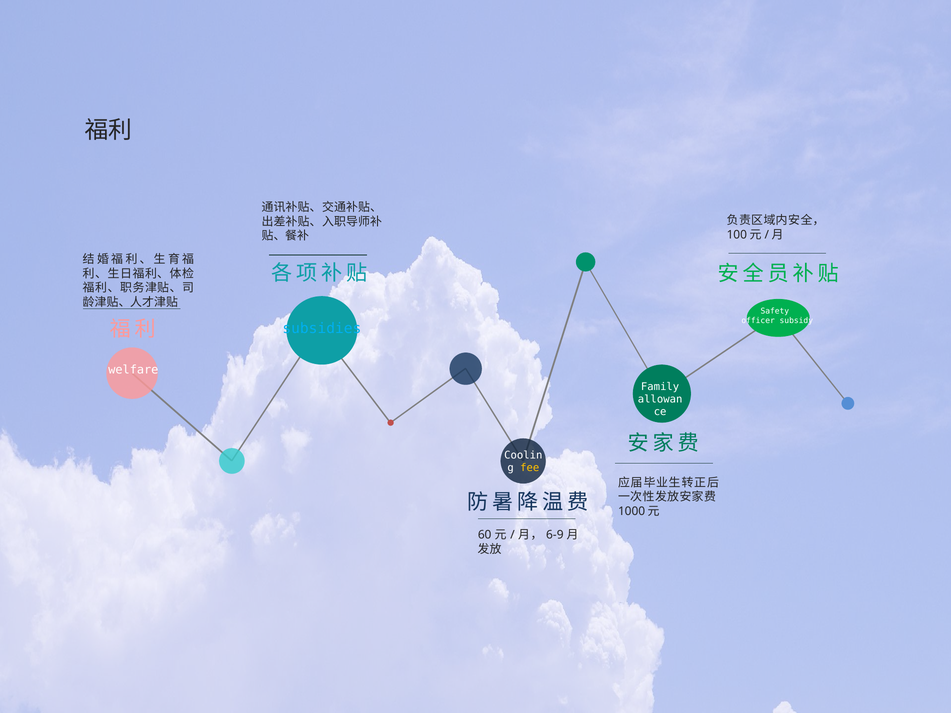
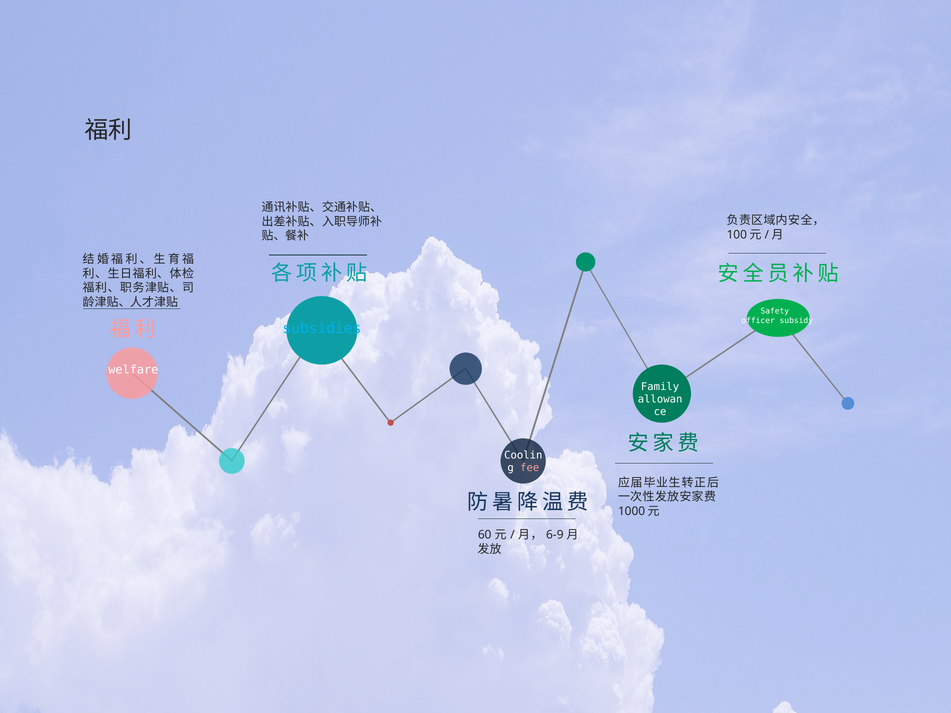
fee colour: yellow -> pink (530, 468)
